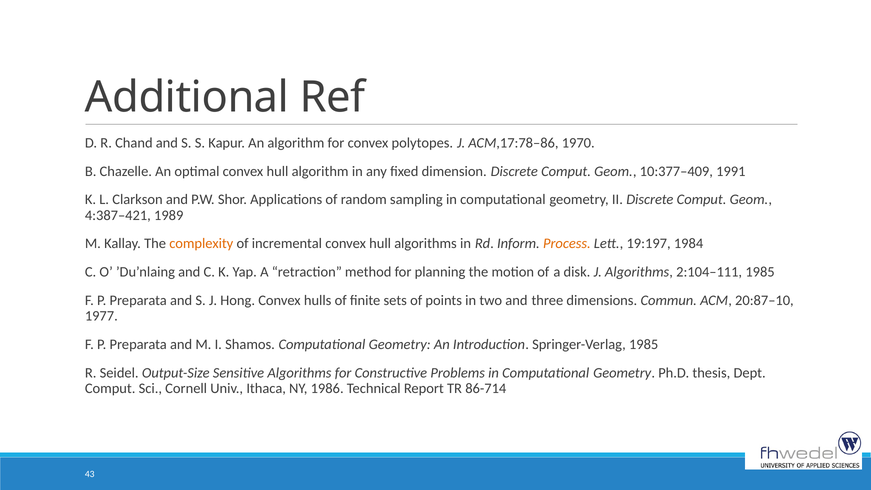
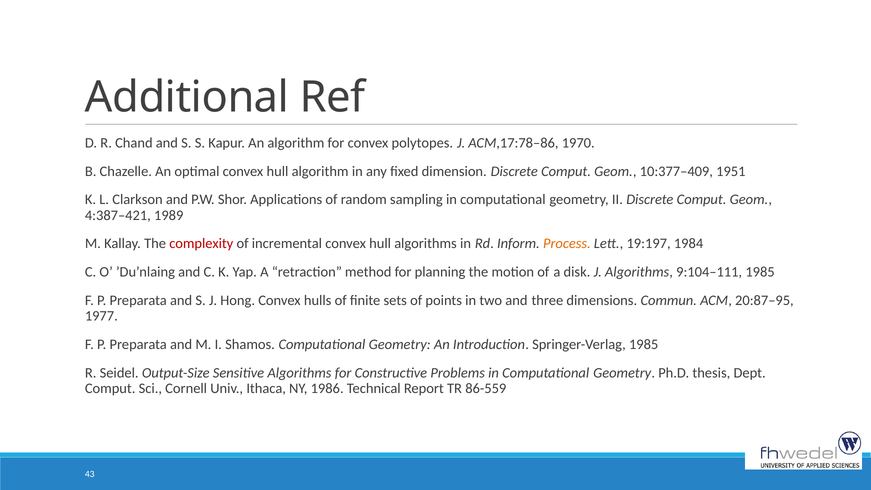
1991: 1991 -> 1951 (731, 171)
complexity colour: orange -> red (201, 244)
2:104–111: 2:104–111 -> 9:104–111 (709, 272)
20:87–10: 20:87–10 -> 20:87–95 (764, 300)
86-714: 86-714 -> 86-559 (486, 388)
